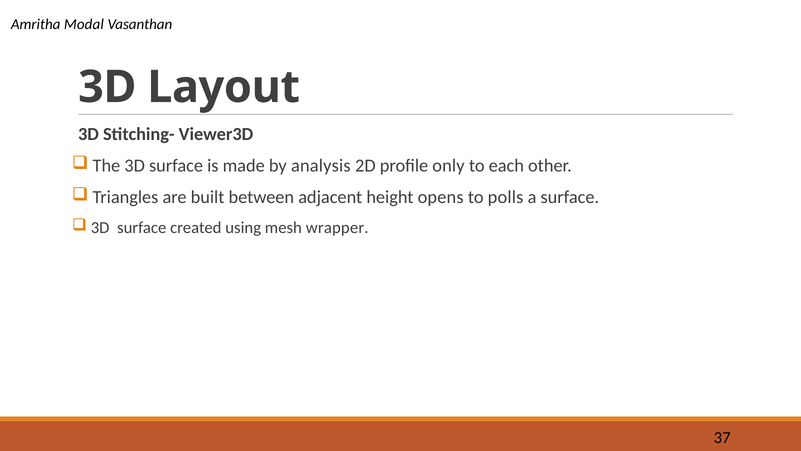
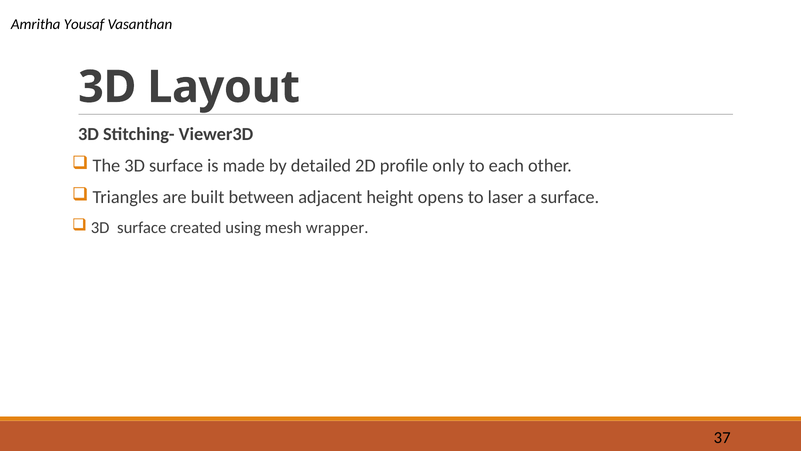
Modal: Modal -> Yousaf (84, 24)
analysis: analysis -> detailed (321, 166)
polls: polls -> laser (506, 197)
